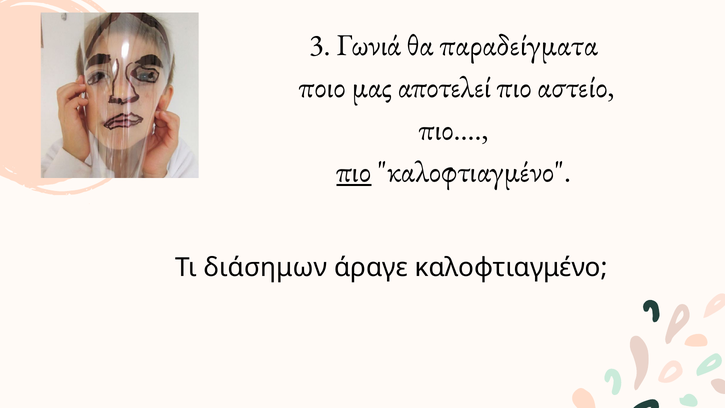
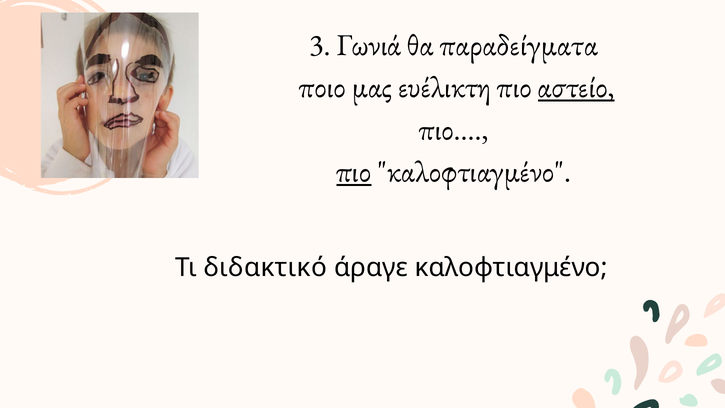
αποτελεί: αποτελεί -> ευέλικτη (445, 87)
αστείο underline: none -> present (576, 87)
διάσημων: διάσημων -> διδακτικό (265, 267)
